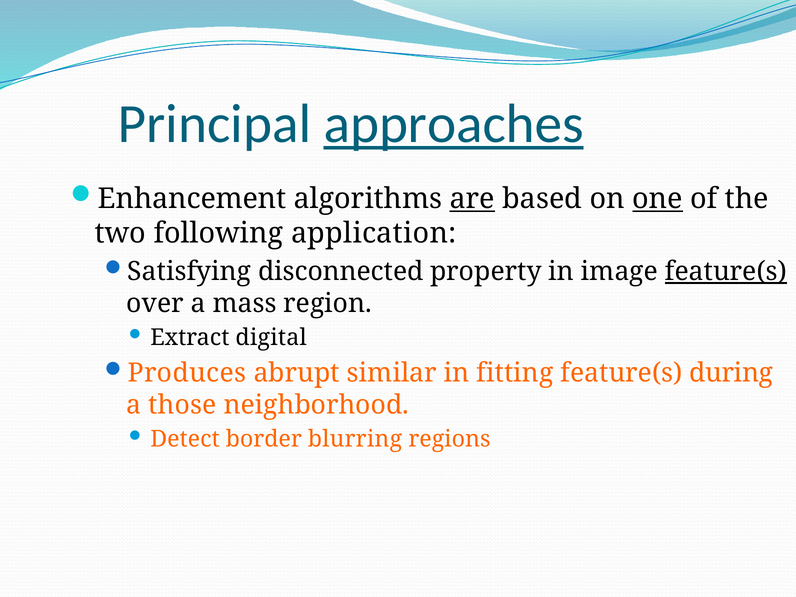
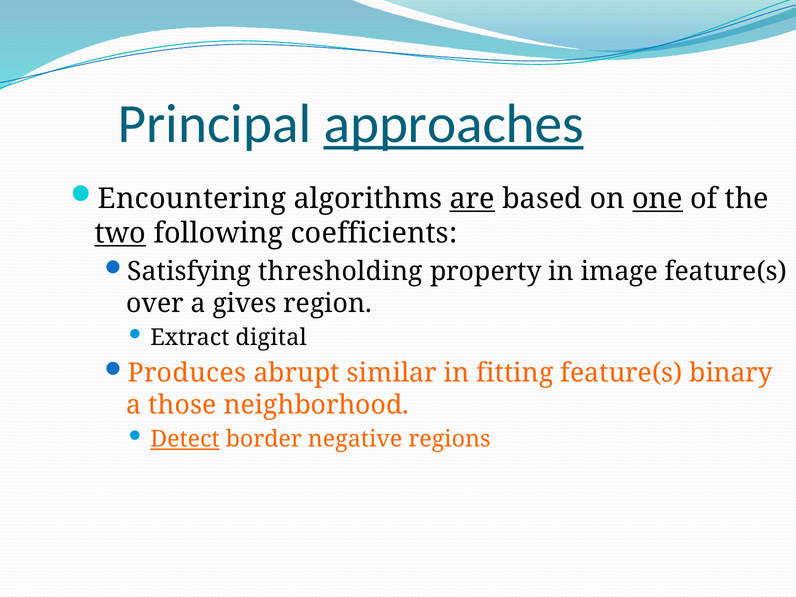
Enhancement: Enhancement -> Encountering (192, 199)
two underline: none -> present (120, 233)
application: application -> coefficients (374, 233)
disconnected: disconnected -> thresholding (341, 272)
feature(s underline: present -> none (726, 272)
mass: mass -> gives (245, 303)
during: during -> binary (731, 373)
Detect underline: none -> present (185, 439)
blurring: blurring -> negative (355, 439)
